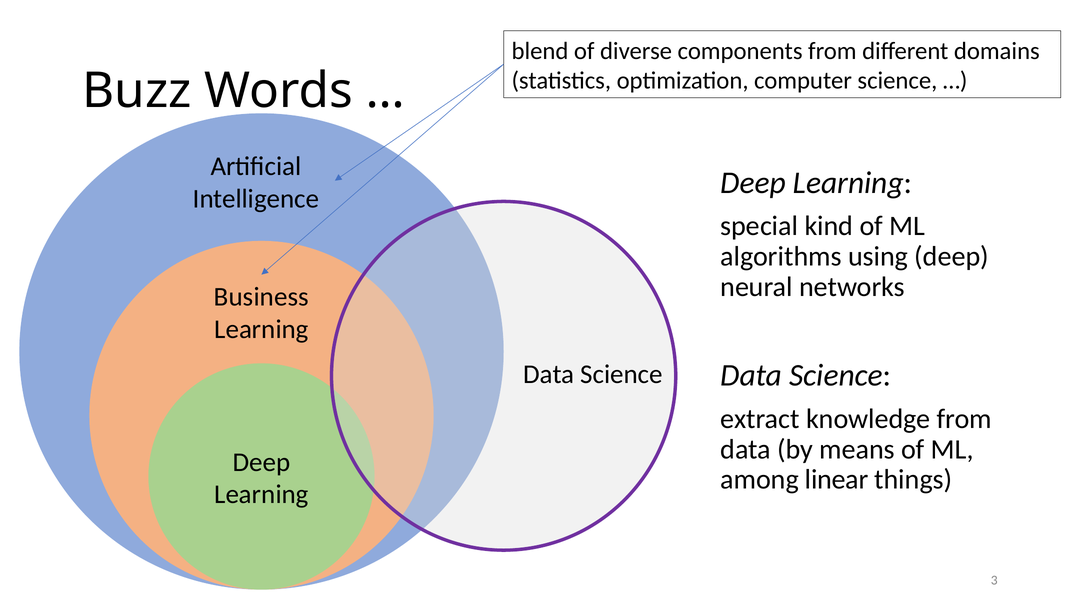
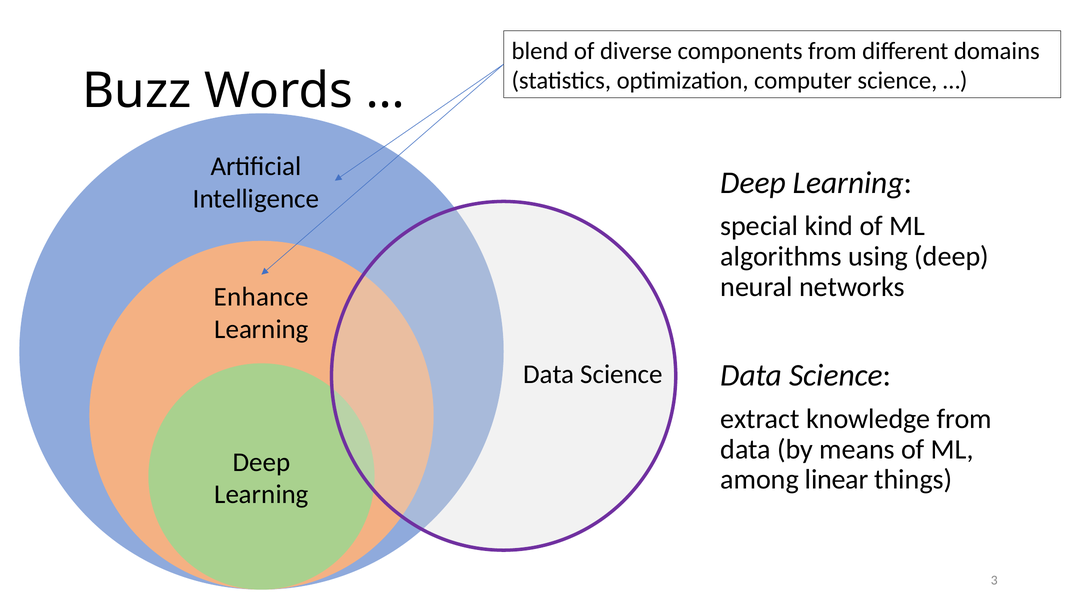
Business: Business -> Enhance (261, 296)
